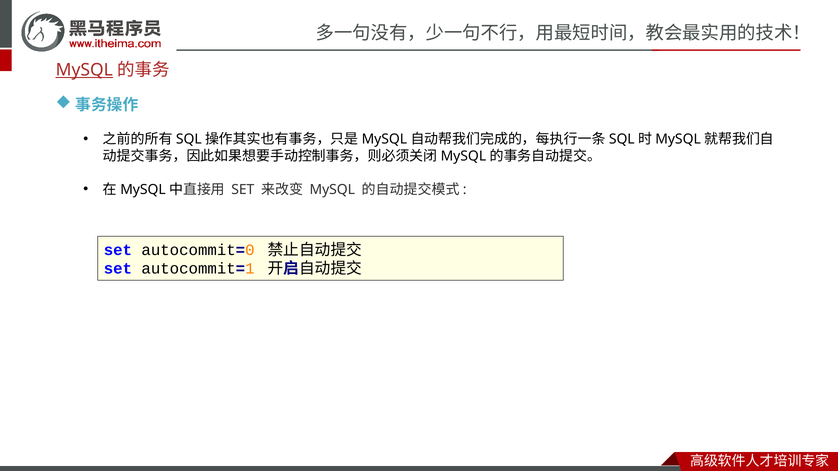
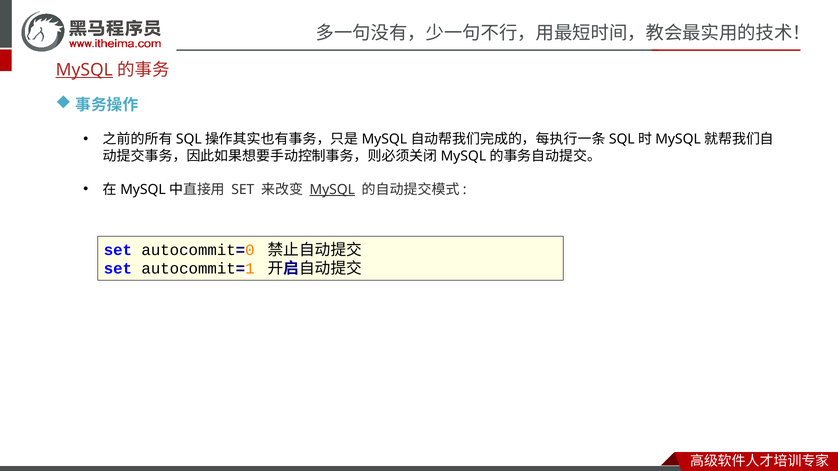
MySQL underline: none -> present (332, 190)
